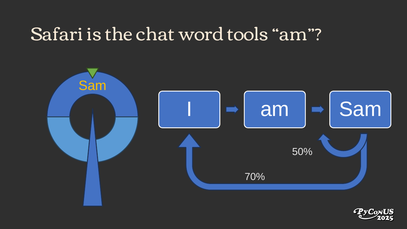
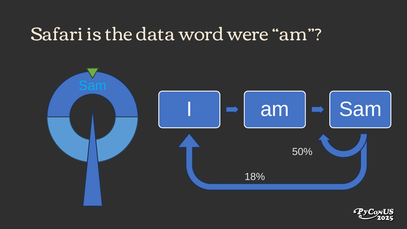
chat: chat -> data (156, 34)
tools: tools -> were (248, 34)
Sam colour: yellow -> light blue (93, 86)
70%: 70% -> 18% (255, 177)
